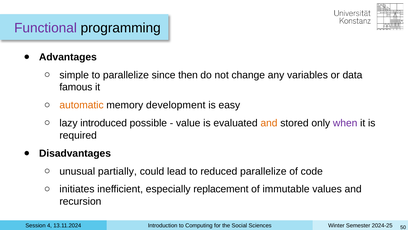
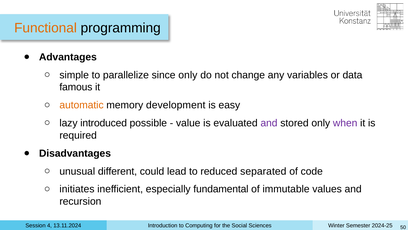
Functional colour: purple -> orange (46, 28)
since then: then -> only (188, 75)
and colour: orange -> purple (269, 123)
partially: partially -> different (118, 171)
reduced parallelize: parallelize -> separated (263, 171)
replacement: replacement -> fundamental (221, 189)
